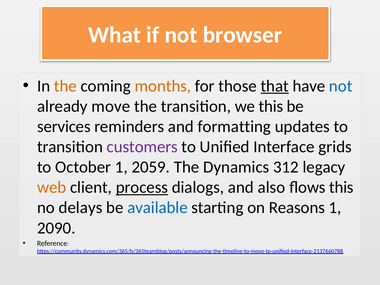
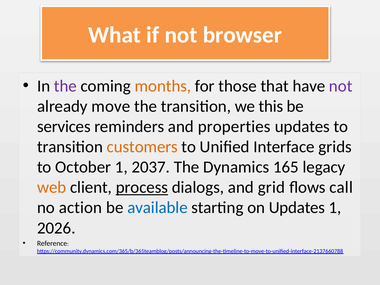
the colour: orange -> purple (65, 86)
that underline: present -> none (275, 86)
not colour: blue -> purple (341, 86)
formatting: formatting -> properties (234, 127)
customers colour: purple -> orange (142, 147)
2059: 2059 -> 2037 (151, 167)
312: 312 -> 165 (286, 167)
also: also -> grid (271, 187)
flows this: this -> call (341, 187)
delays: delays -> action (80, 208)
on Reasons: Reasons -> Updates (297, 208)
2090: 2090 -> 2026 (56, 228)
